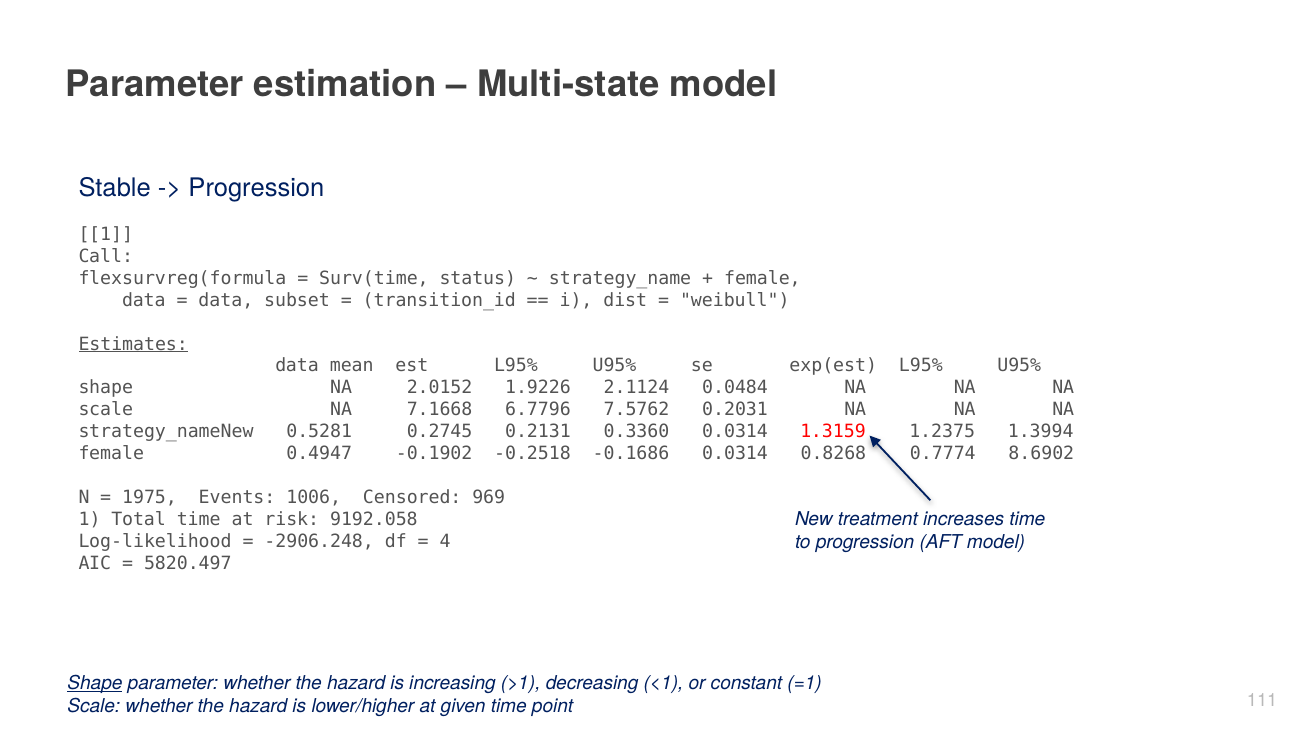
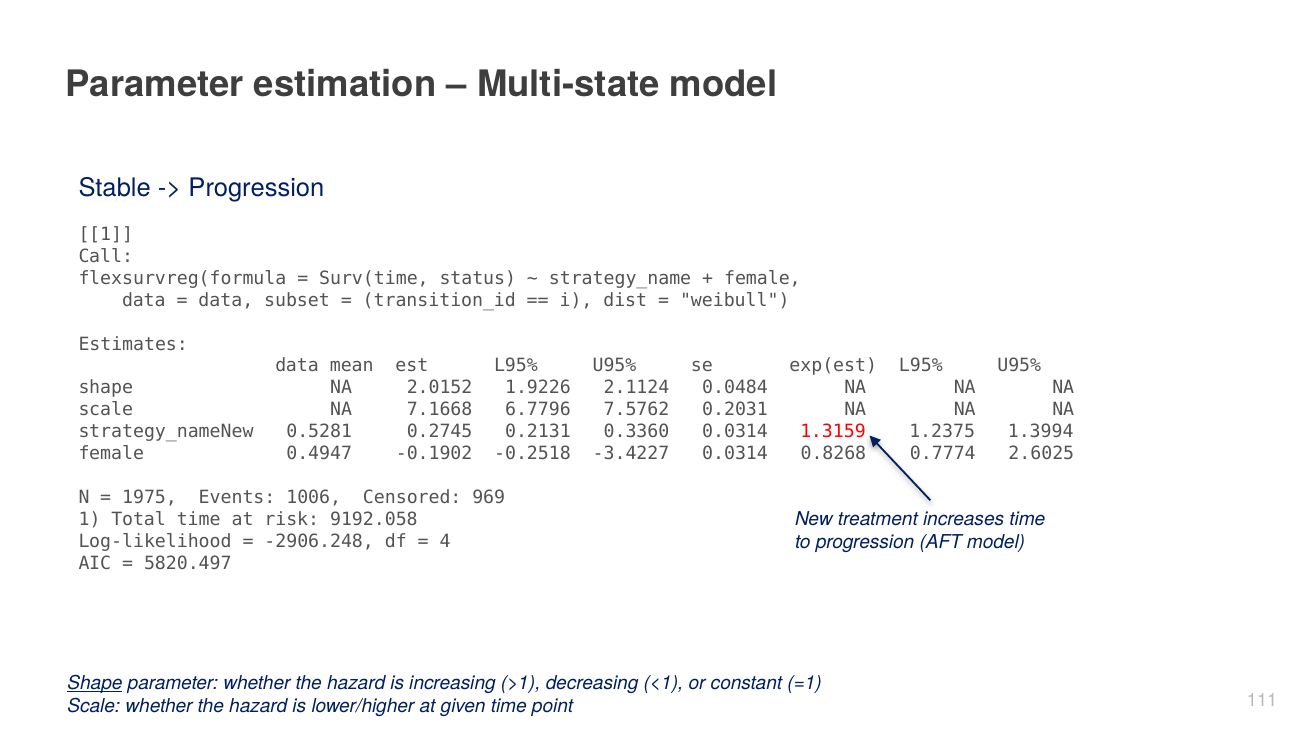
Estimates underline: present -> none (133, 344)
-0.1686: -0.1686 -> -3.4227 (631, 453)
8.6902: 8.6902 -> 2.6025 (1041, 453)
